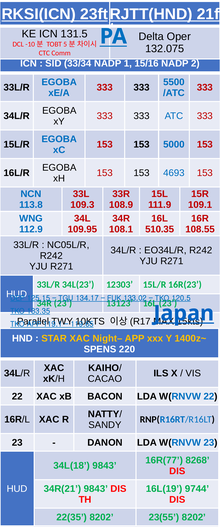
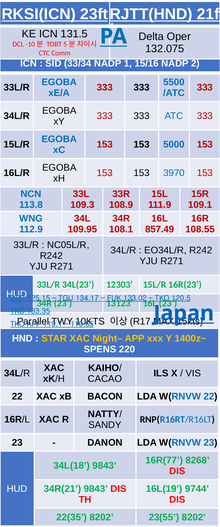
4693: 4693 -> 3970 (174, 173)
510.35: 510.35 -> 857.49 (160, 229)
